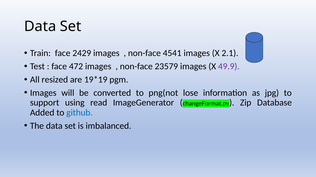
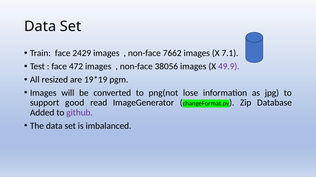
4541: 4541 -> 7662 (172, 53)
2.1: 2.1 -> 7.1 (230, 53)
23579: 23579 -> 38056 (166, 67)
using: using -> good (75, 103)
github colour: blue -> purple (80, 113)
